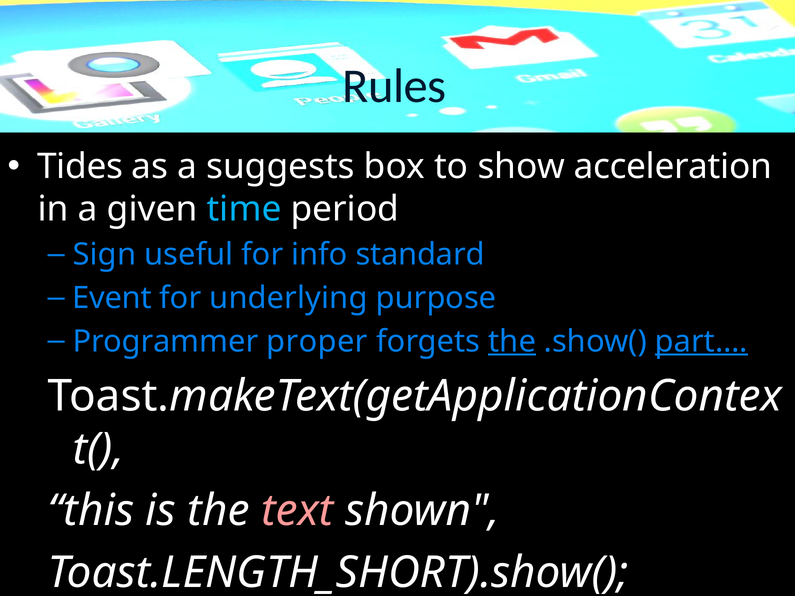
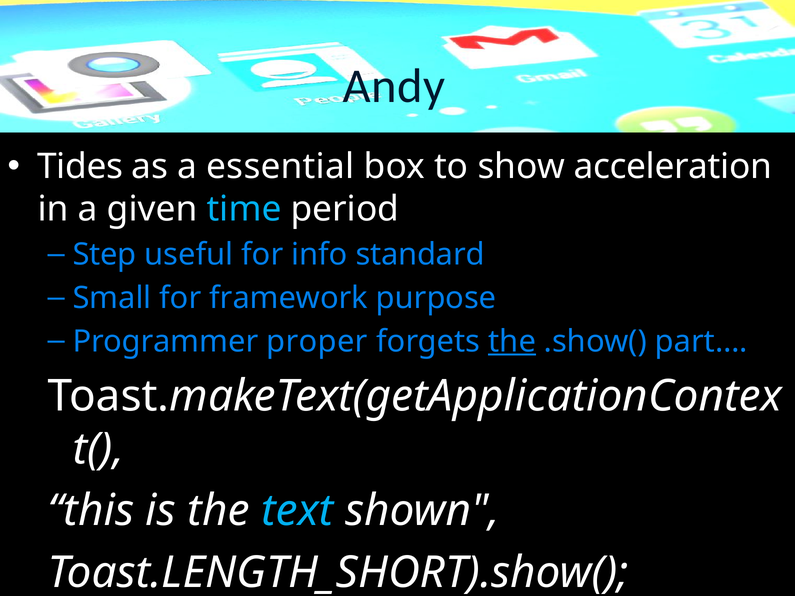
Rules: Rules -> Andy (394, 86)
suggests: suggests -> essential (280, 167)
Sign: Sign -> Step (105, 255)
Event: Event -> Small (112, 298)
underlying: underlying -> framework (289, 298)
part… underline: present -> none (701, 341)
text colour: pink -> light blue (297, 511)
